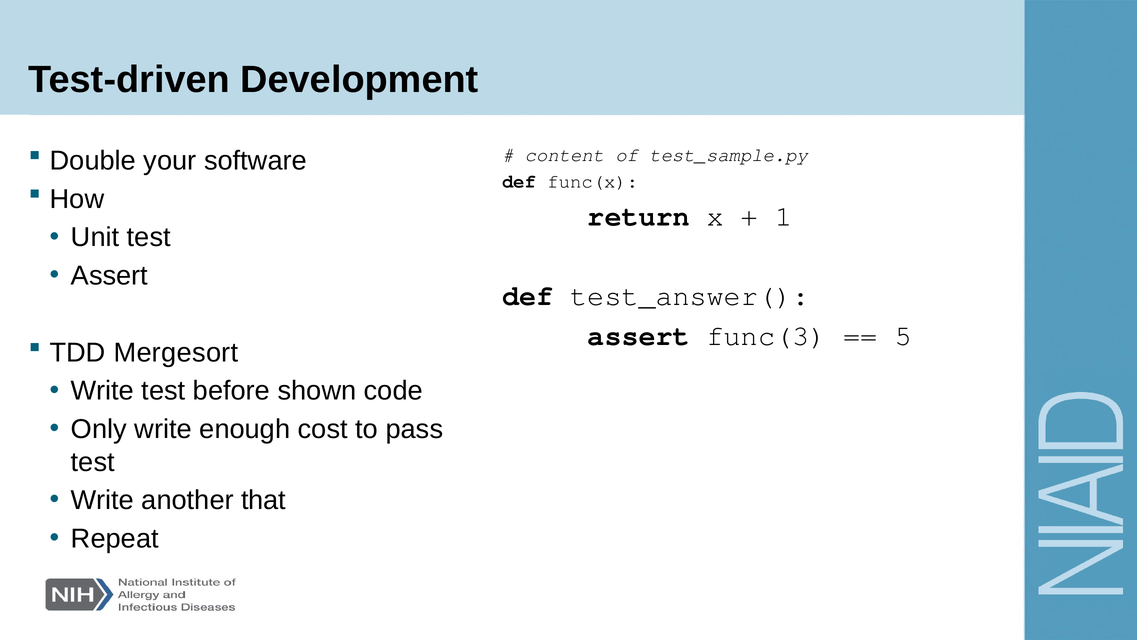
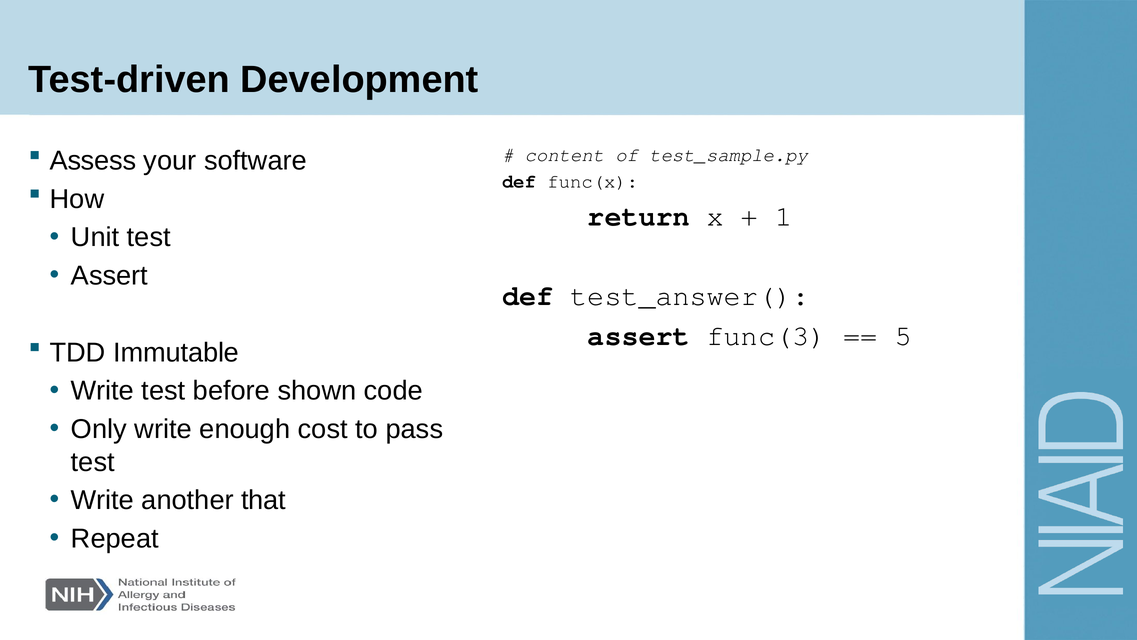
Double: Double -> Assess (93, 161)
Mergesort: Mergesort -> Immutable (176, 352)
